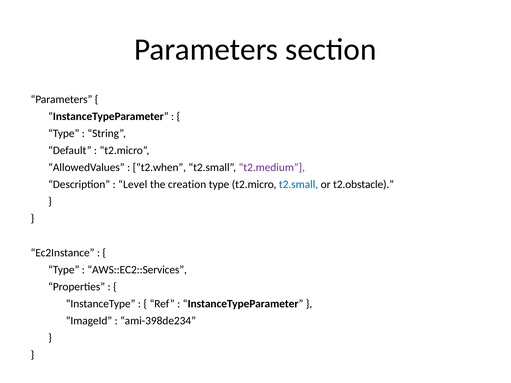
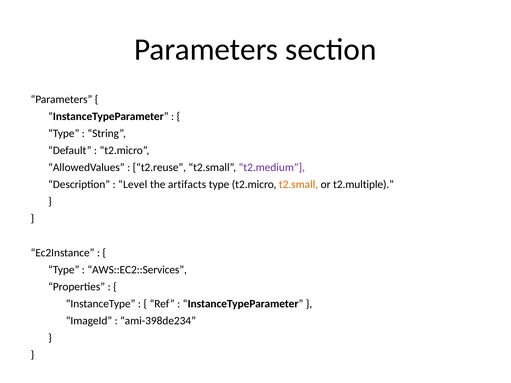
t2.when: t2.when -> t2.reuse (159, 168)
creation: creation -> artifacts (187, 185)
t2.small colour: blue -> orange (299, 185)
t2.obstacle: t2.obstacle -> t2.multiple (364, 185)
